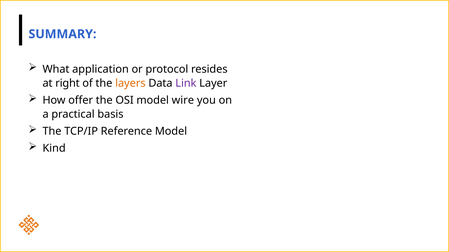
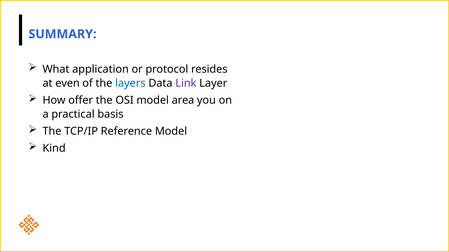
right: right -> even (68, 83)
layers colour: orange -> blue (130, 83)
wire: wire -> area (183, 100)
